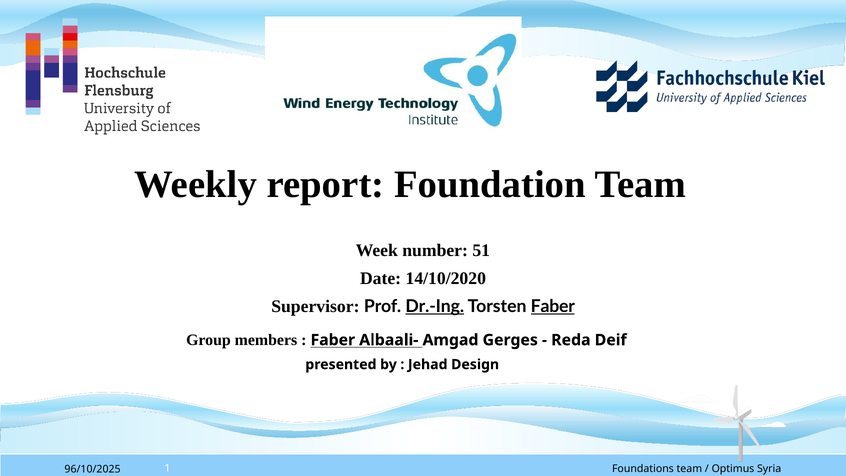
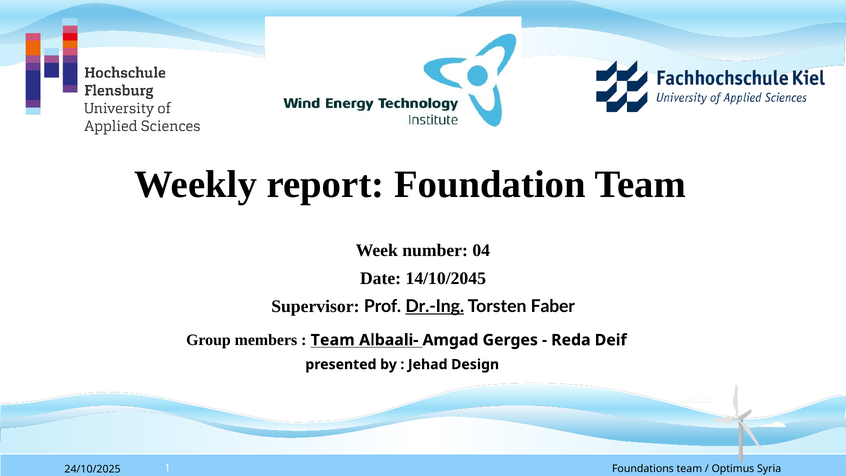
51: 51 -> 04 (481, 251)
14/10/2020: 14/10/2020 -> 14/10/2045 (446, 278)
Faber underline: present -> none (553, 306)
Faber: Faber -> Team (333, 340)
96/10/2025: 96/10/2025 -> 24/10/2025 (93, 469)
